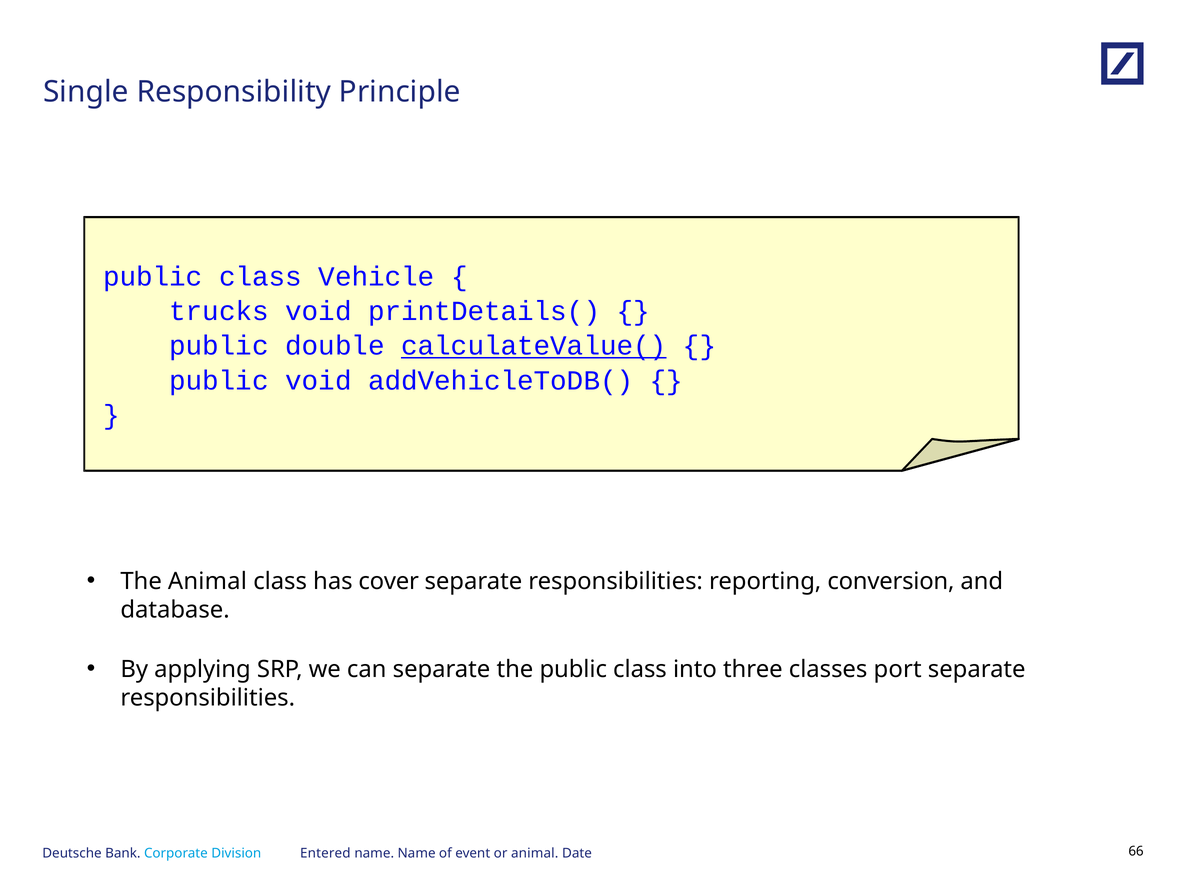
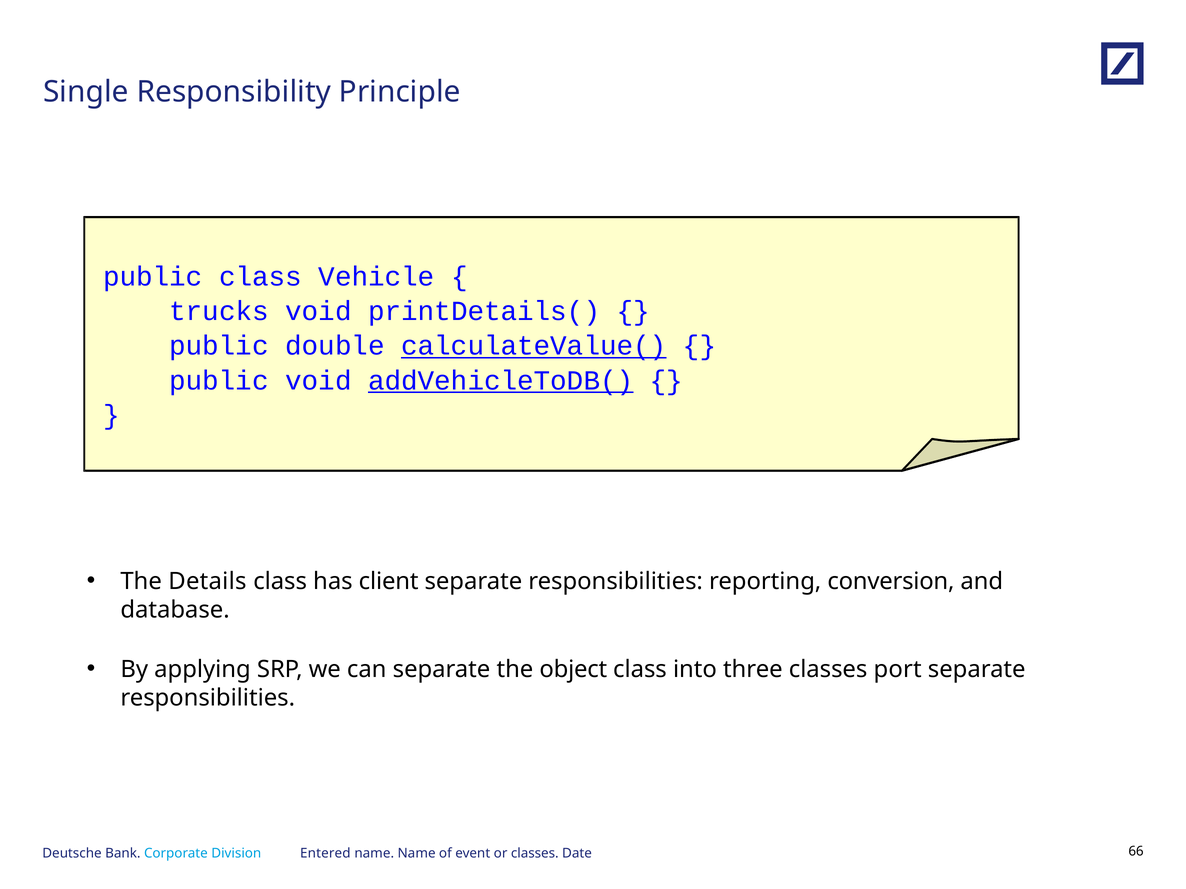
addVehicleToDB( underline: none -> present (501, 381)
The Animal: Animal -> Details (207, 581)
cover: cover -> client (389, 581)
the public: public -> object (573, 670)
or animal: animal -> classes (535, 854)
